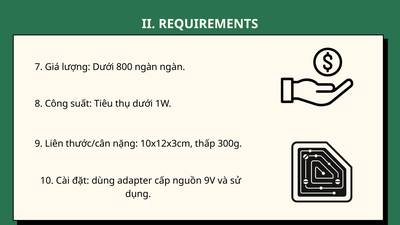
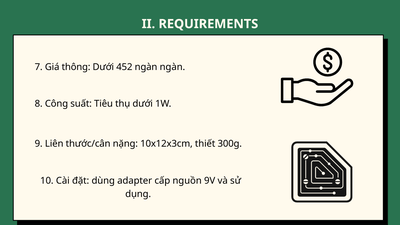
lượng: lượng -> thông (76, 67)
800: 800 -> 452 (124, 67)
thấp: thấp -> thiết (205, 144)
